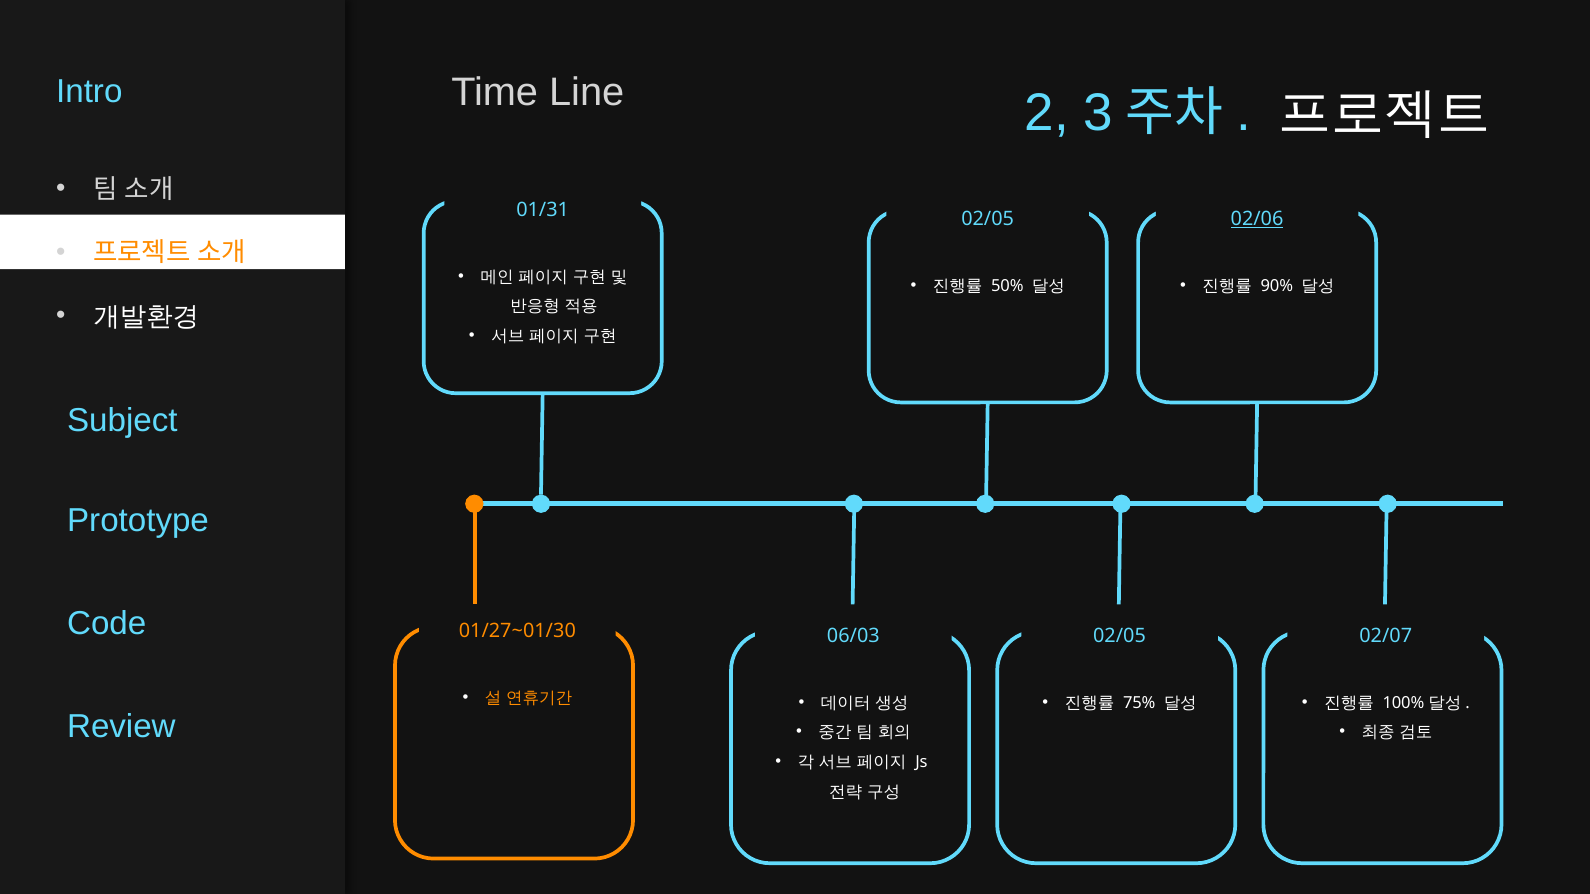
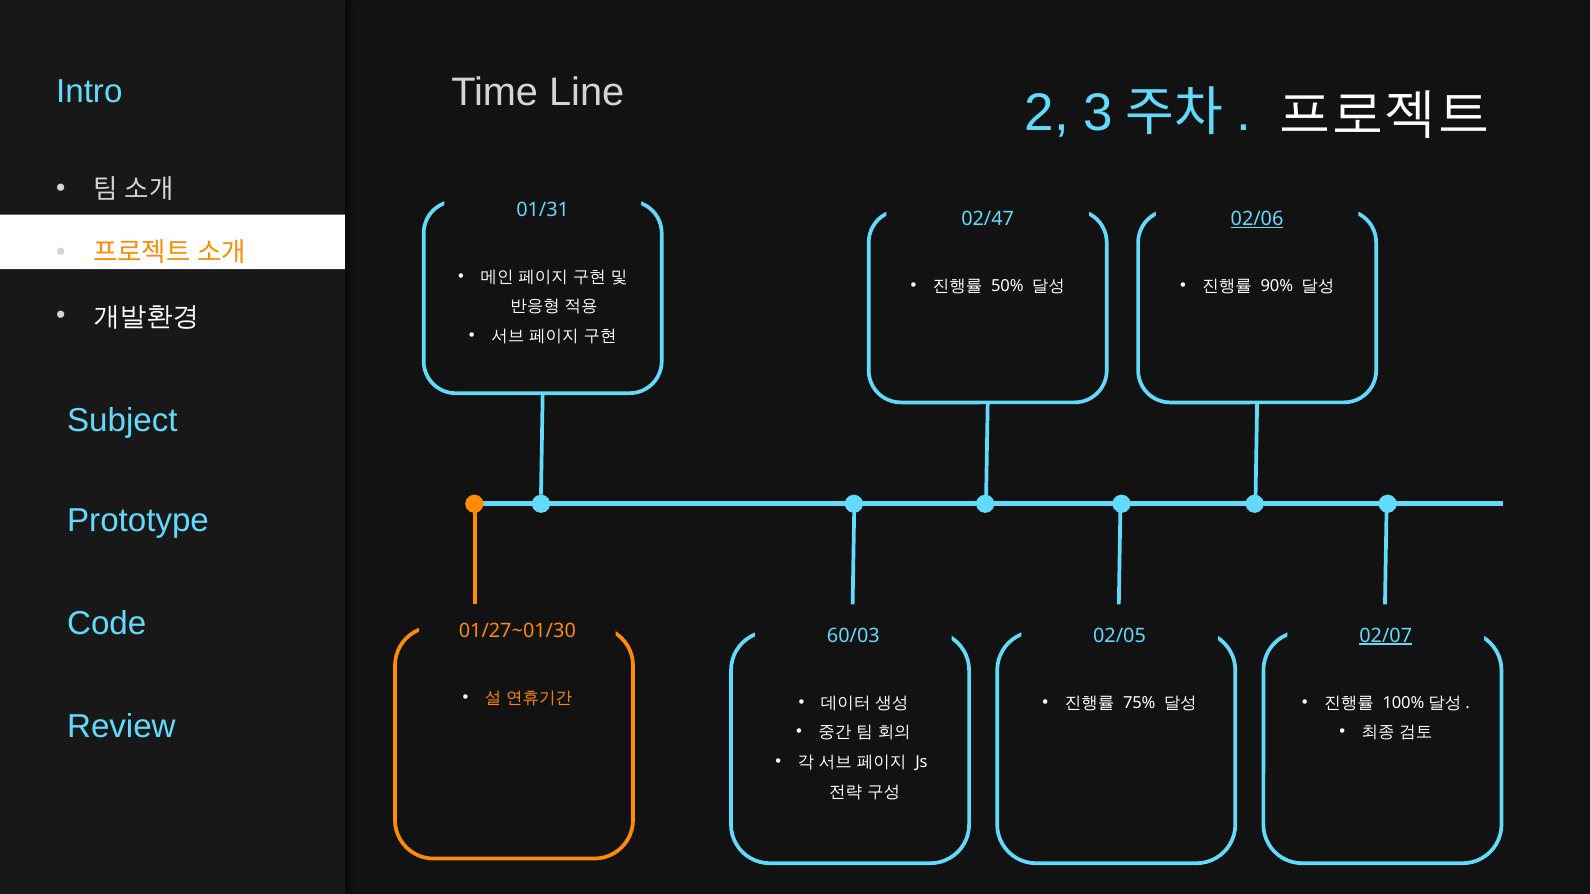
02/05: 02/05 -> 02/47 (988, 219)
06/03: 06/03 -> 60/03 (853, 636)
02/07 underline: none -> present (1386, 636)
